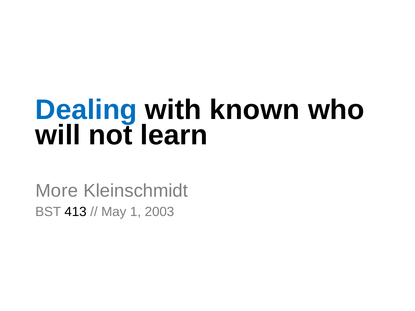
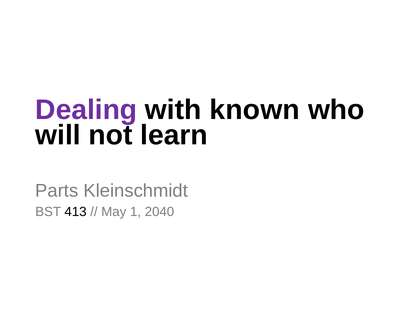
Dealing colour: blue -> purple (86, 110)
More: More -> Parts (57, 191)
2003: 2003 -> 2040 (159, 212)
